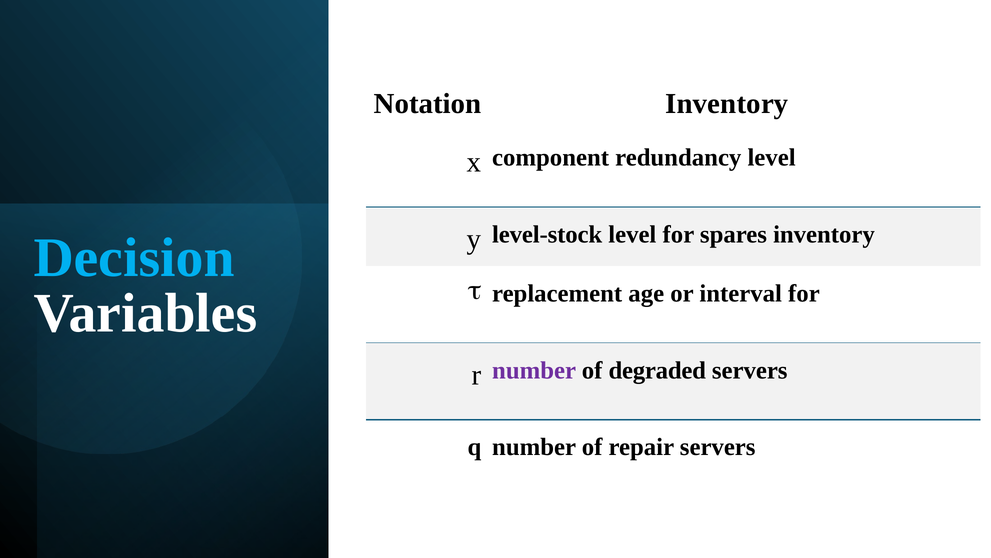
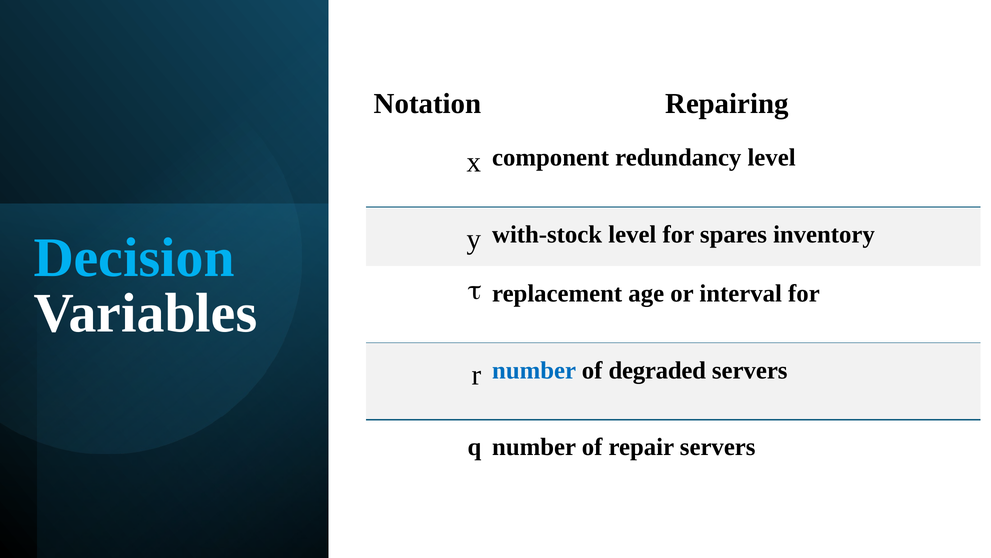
Notation Inventory: Inventory -> Repairing (727, 103)
level-stock: level-stock -> with-stock (547, 234)
number colour: purple -> blue (534, 370)
